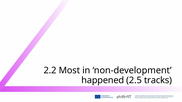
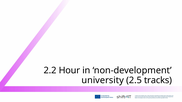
Most: Most -> Hour (69, 71)
happened: happened -> university (103, 80)
